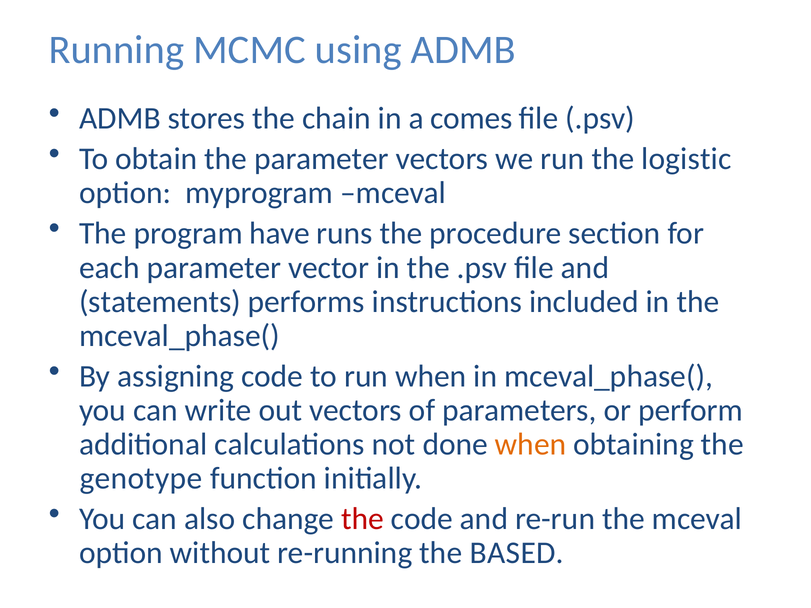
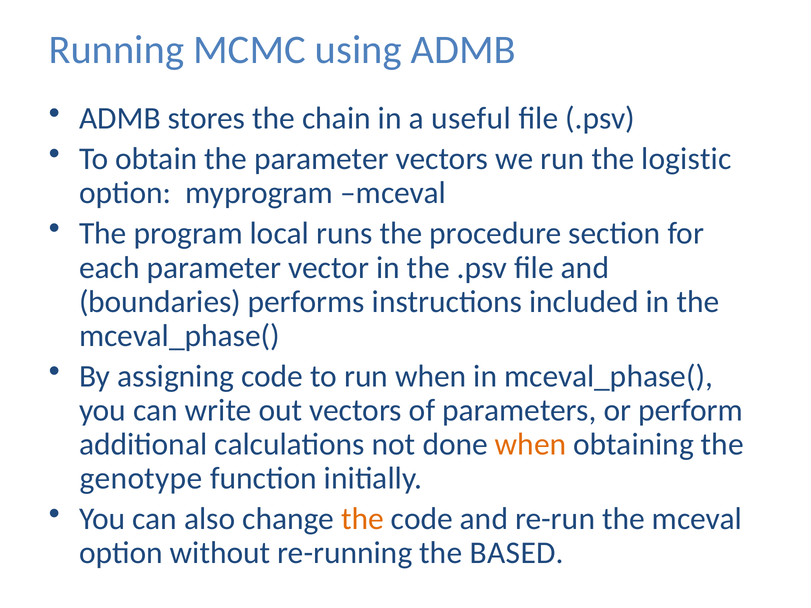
comes: comes -> useful (471, 118)
have: have -> local (279, 234)
statements: statements -> boundaries (160, 302)
the colour: red -> orange (362, 519)
